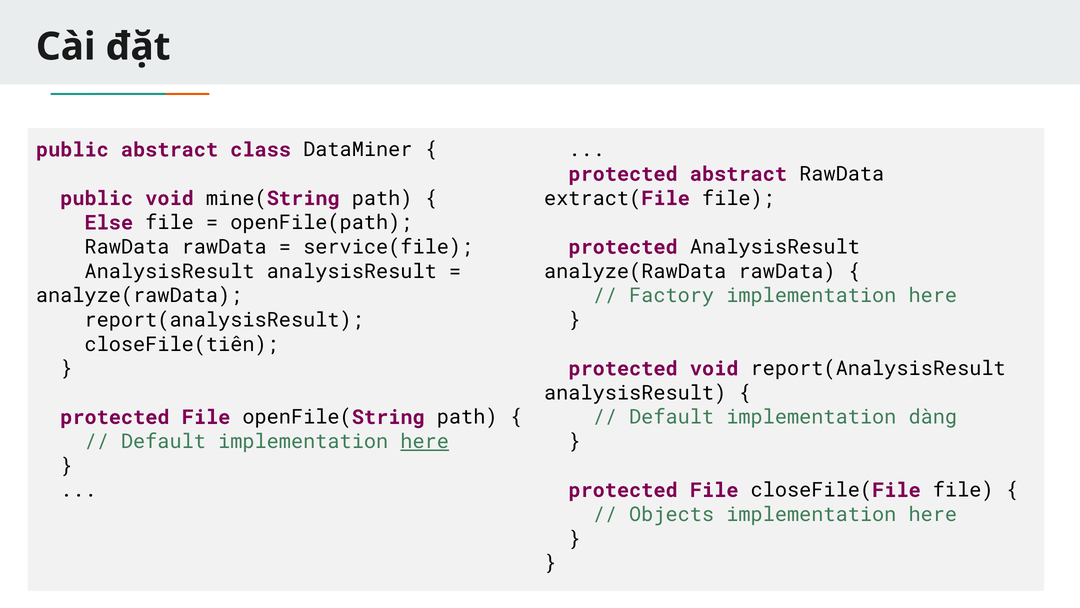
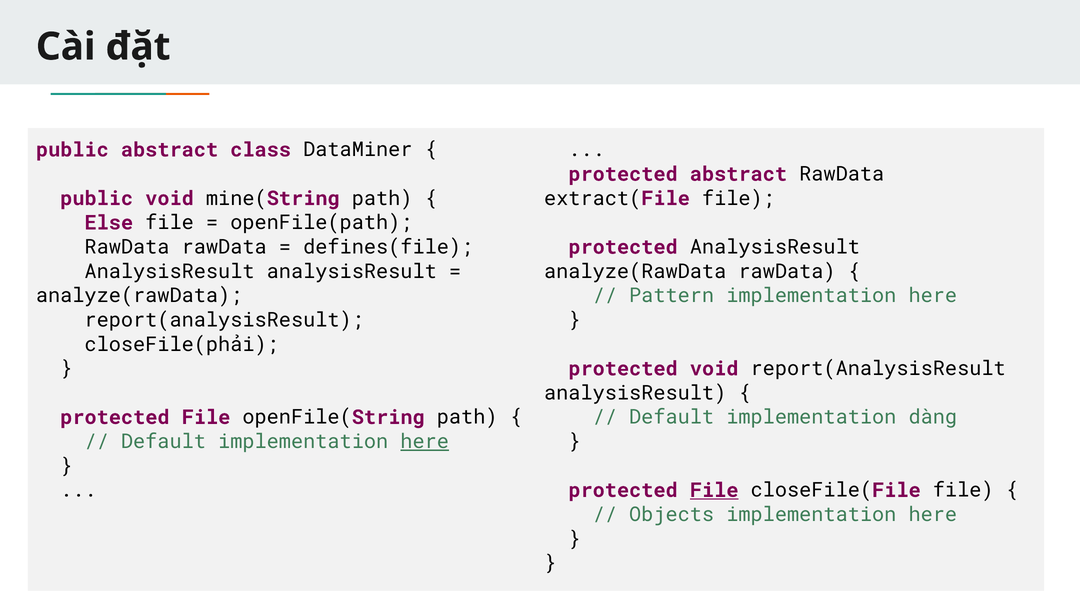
service(file: service(file -> defines(file (388, 247)
Factory: Factory -> Pattern (672, 295)
closeFile(tiên: closeFile(tiên -> closeFile(phải (182, 344)
File underline: none -> present (714, 490)
